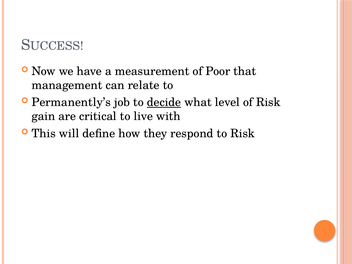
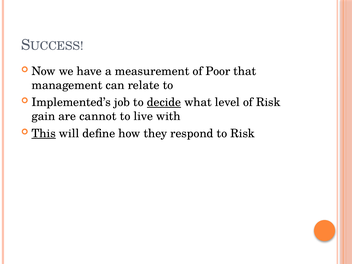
Permanently’s: Permanently’s -> Implemented’s (71, 102)
critical: critical -> cannot (98, 116)
This underline: none -> present (44, 133)
